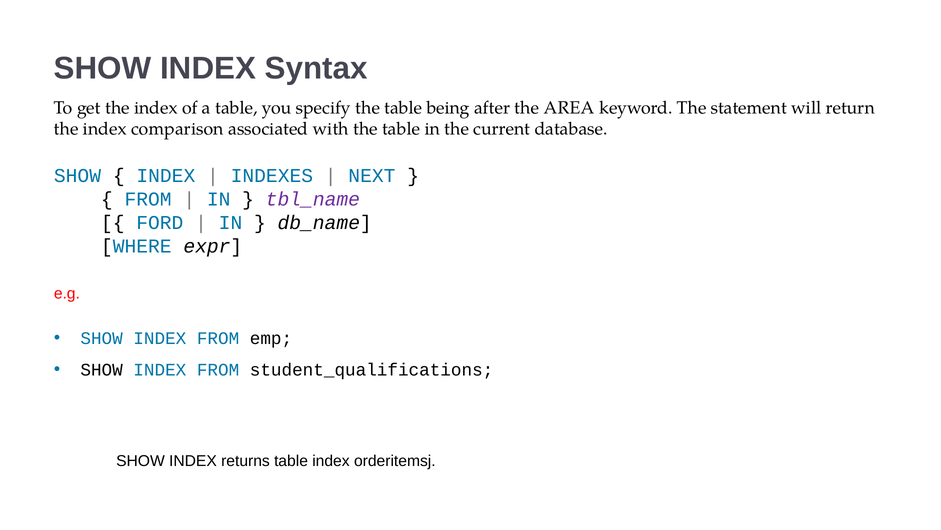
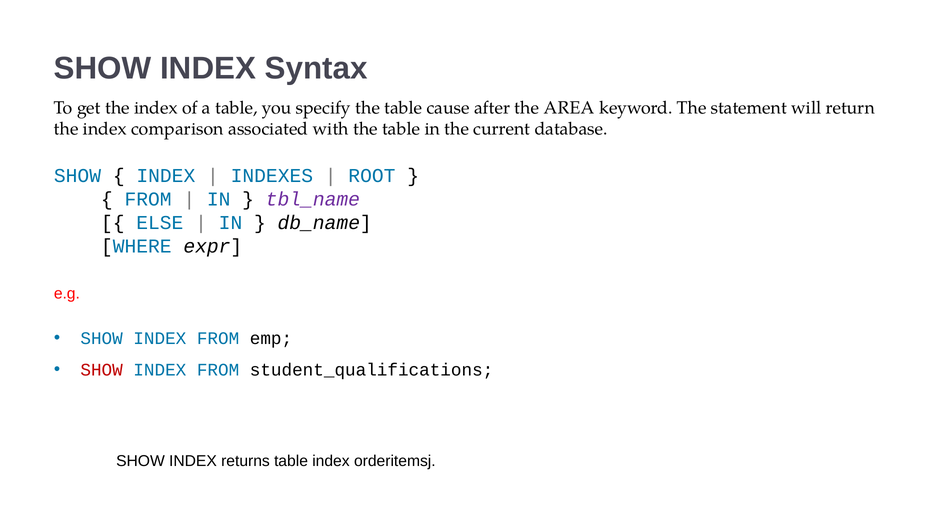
being: being -> cause (448, 108)
NEXT: NEXT -> ROOT (372, 175)
FORD: FORD -> ELSE (160, 223)
SHOW colour: black -> red (102, 370)
